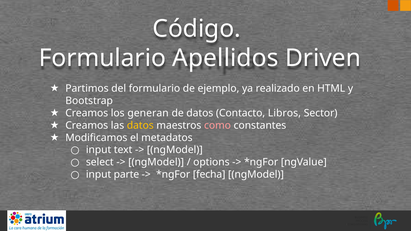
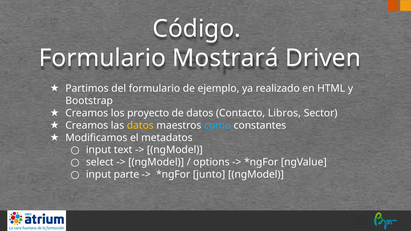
Apellidos: Apellidos -> Mostrará (225, 58)
generan: generan -> proyecto (148, 113)
como colour: pink -> light blue (217, 125)
fecha: fecha -> junto (209, 175)
